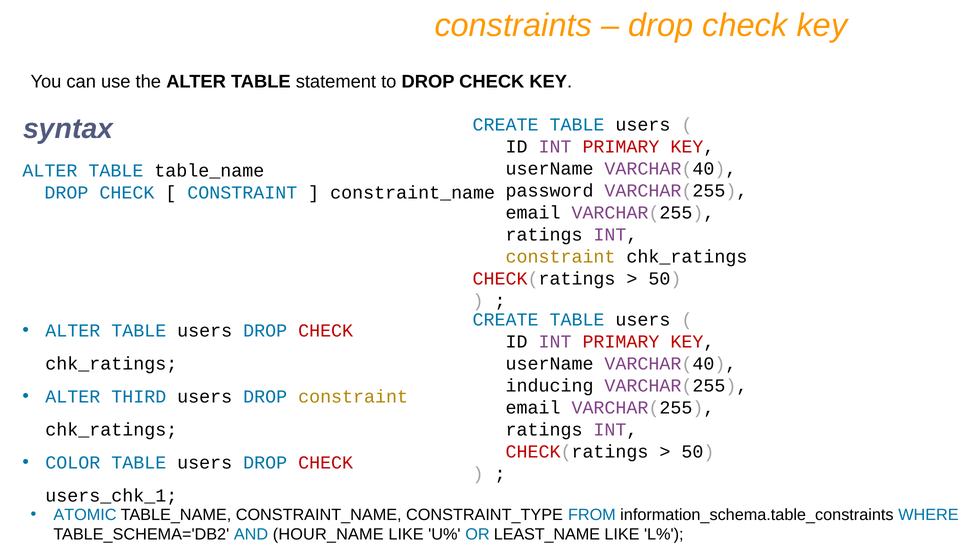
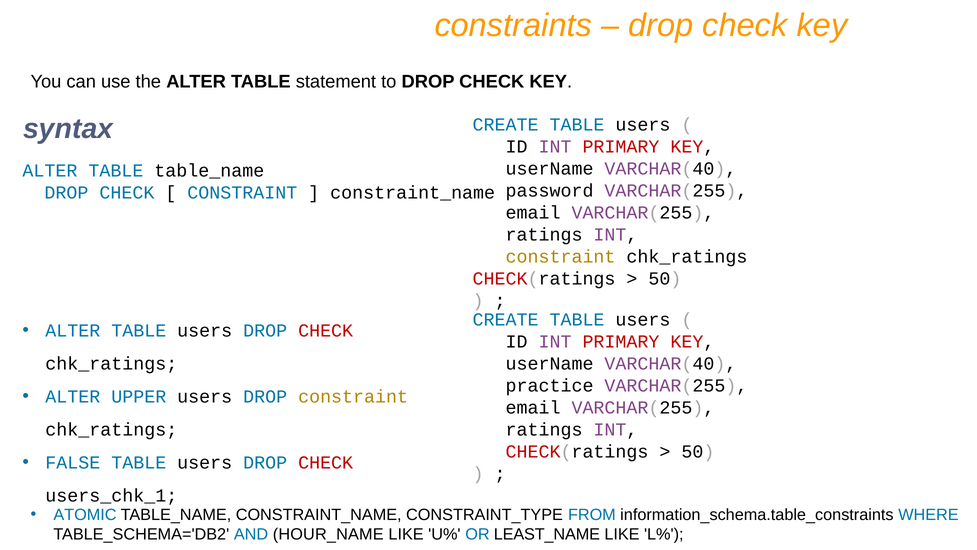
inducing: inducing -> practice (550, 385)
THIRD: THIRD -> UPPER (139, 396)
COLOR: COLOR -> FALSE (73, 462)
